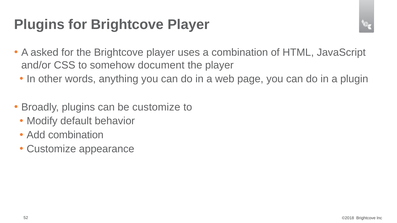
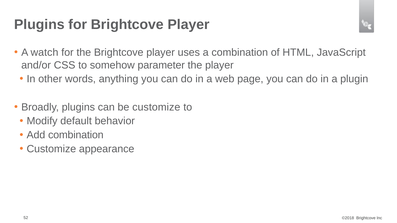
asked: asked -> watch (44, 53)
document: document -> parameter (161, 65)
